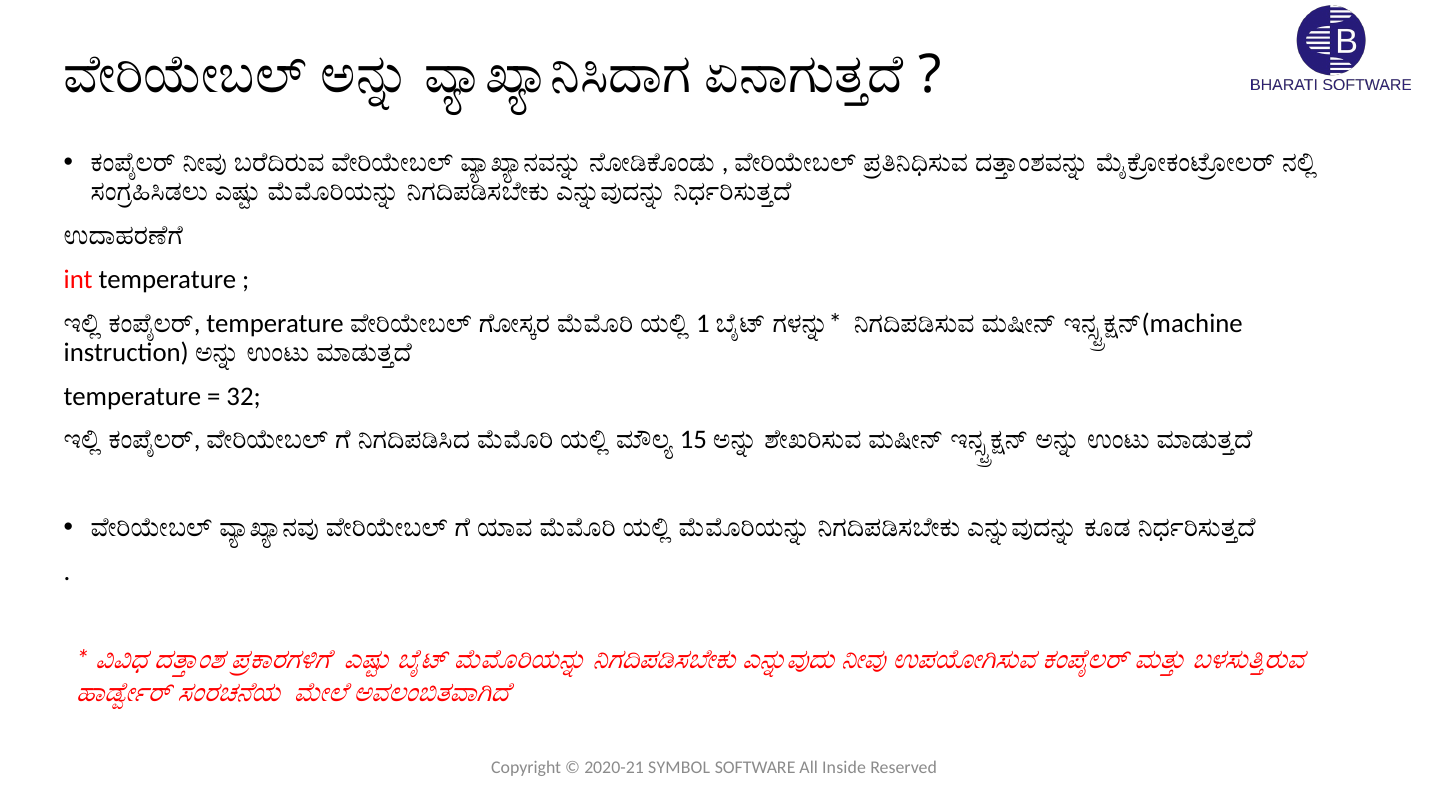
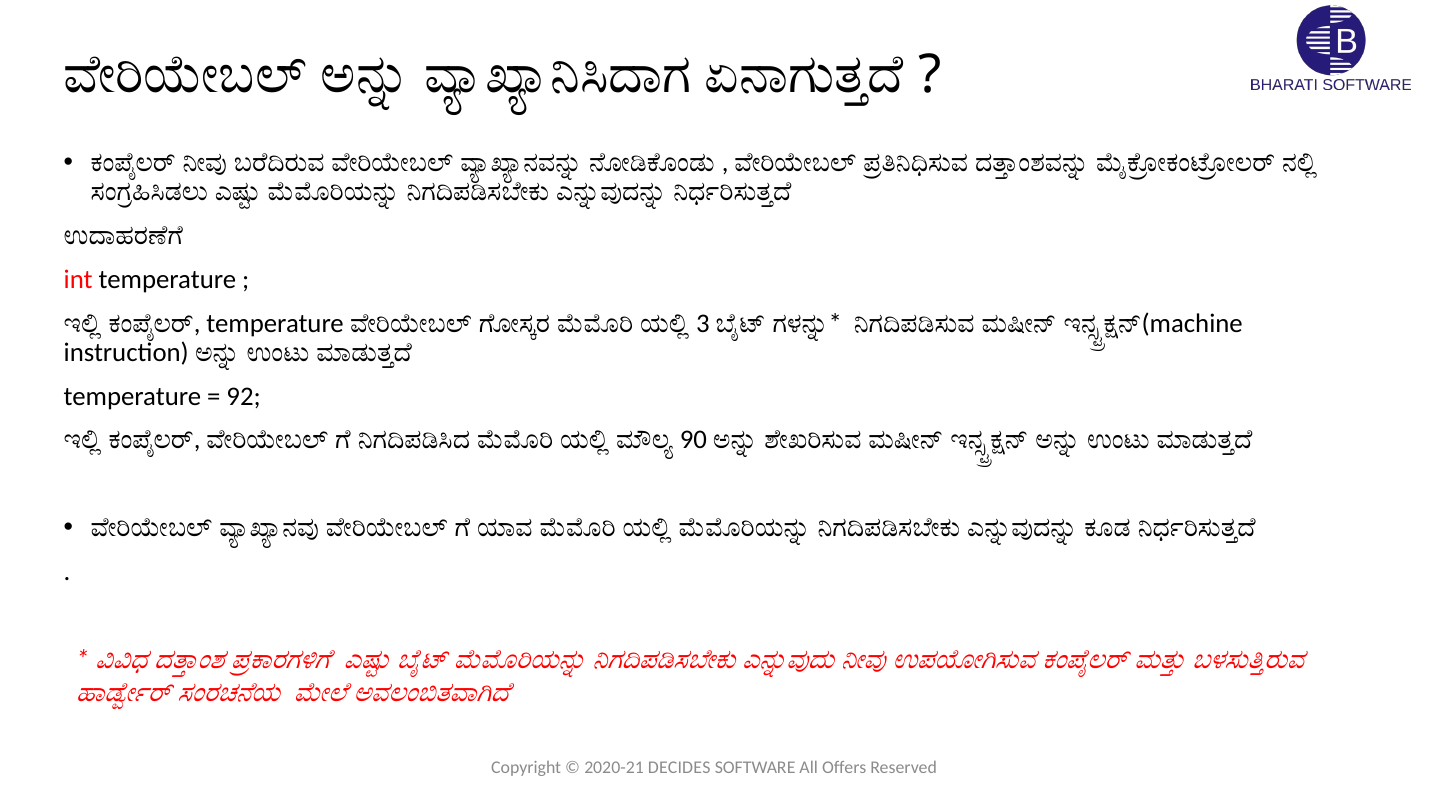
1: 1 -> 3 (703, 323)
32: 32 -> 92 (244, 396)
15: 15 -> 90 (693, 440)
SYMBOL: SYMBOL -> DECIDES (679, 767)
Inside: Inside -> Offers (844, 767)
